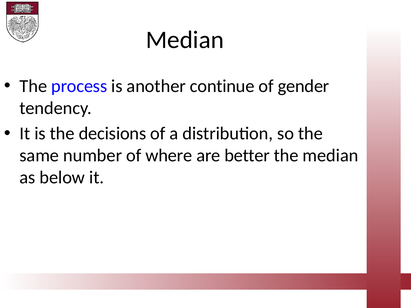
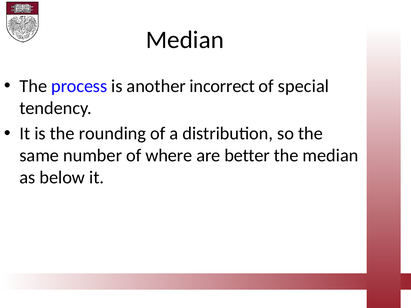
continue: continue -> incorrect (222, 86)
gender: gender -> special (303, 86)
decisions: decisions -> rounding (112, 134)
